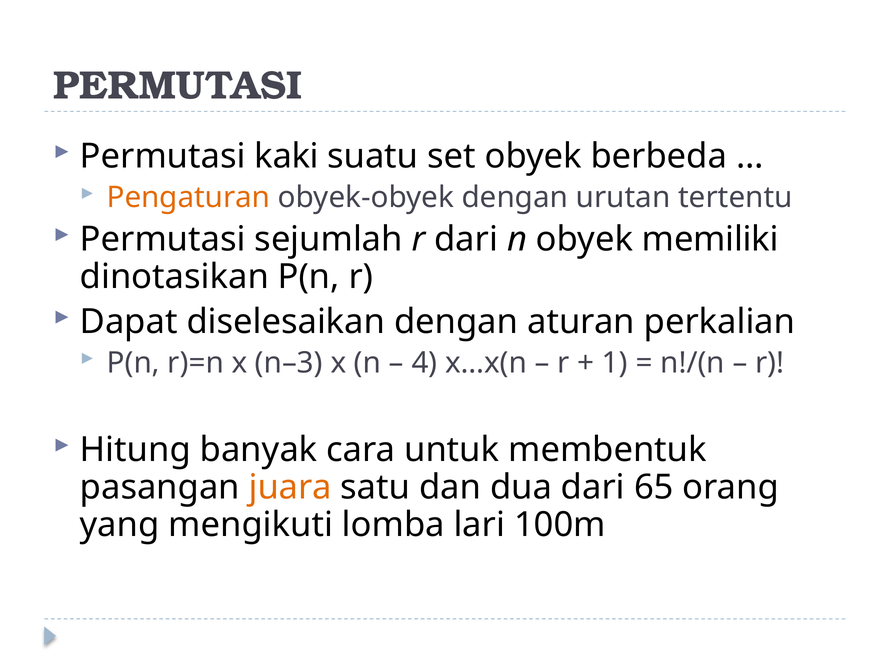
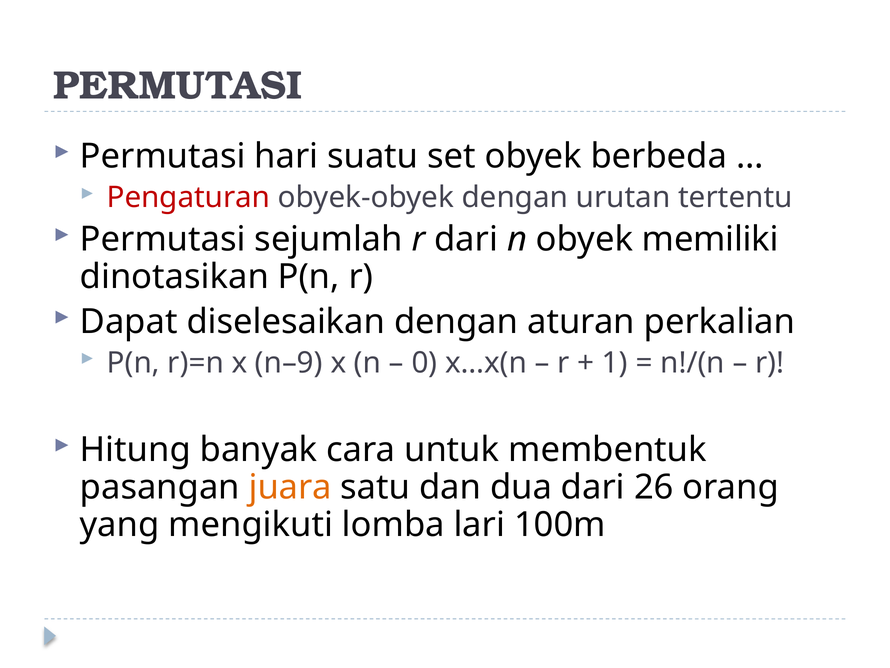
kaki: kaki -> hari (286, 156)
Pengaturan colour: orange -> red (188, 197)
n–3: n–3 -> n–9 (289, 362)
4: 4 -> 0 (424, 362)
65: 65 -> 26 (654, 487)
